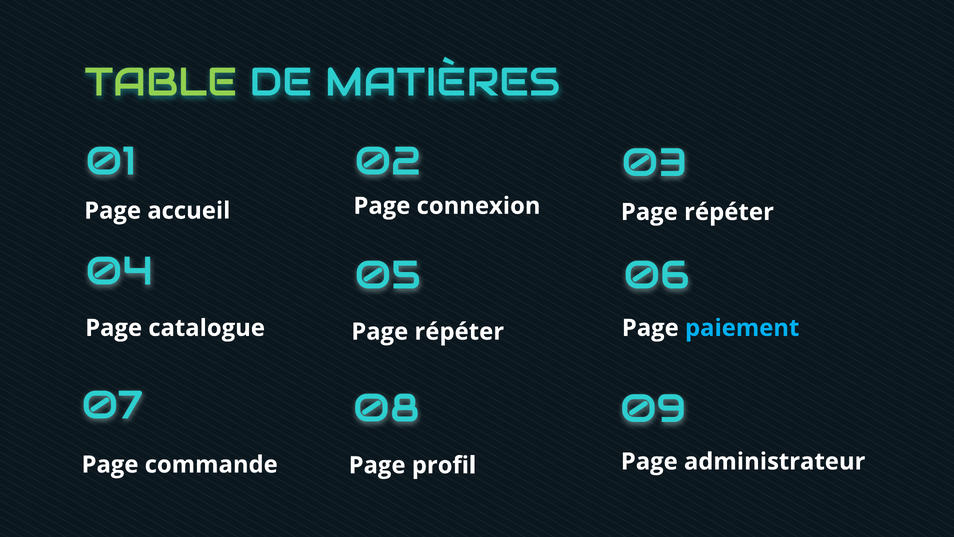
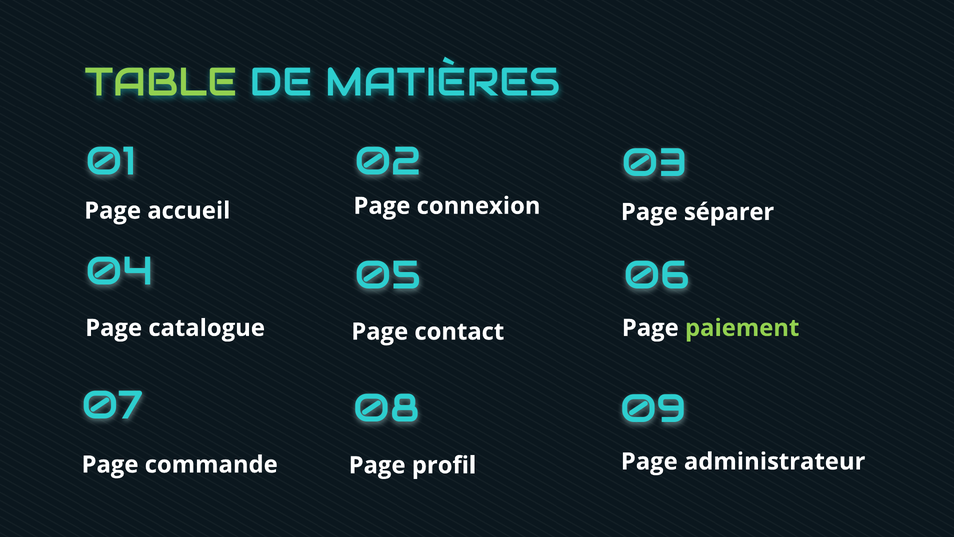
connexion Page répéter: répéter -> séparer (729, 212)
catalogue Page répéter: répéter -> contact (459, 332)
paiement colour: light blue -> light green (742, 328)
